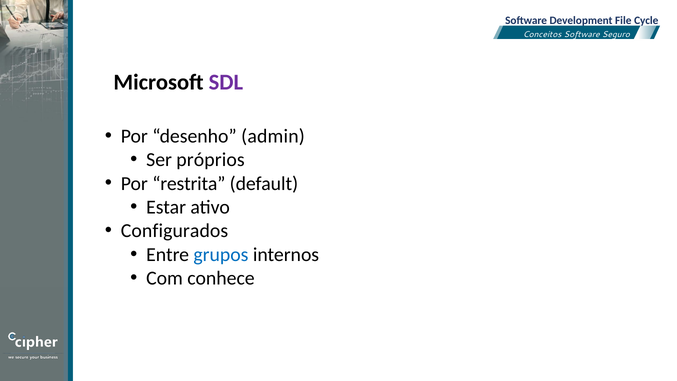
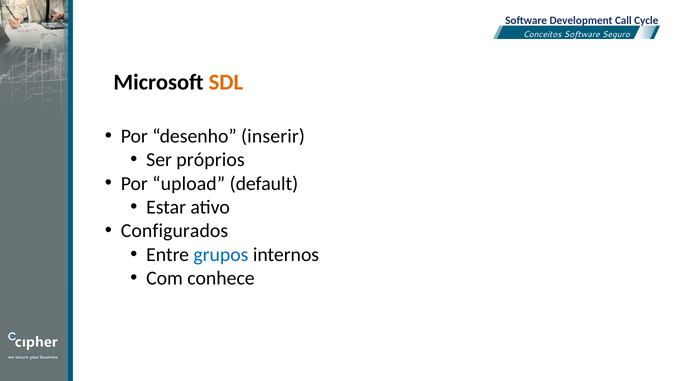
File: File -> Call (623, 20)
SDL colour: purple -> orange (226, 82)
admin: admin -> inserir (273, 136)
restrita: restrita -> upload (189, 183)
